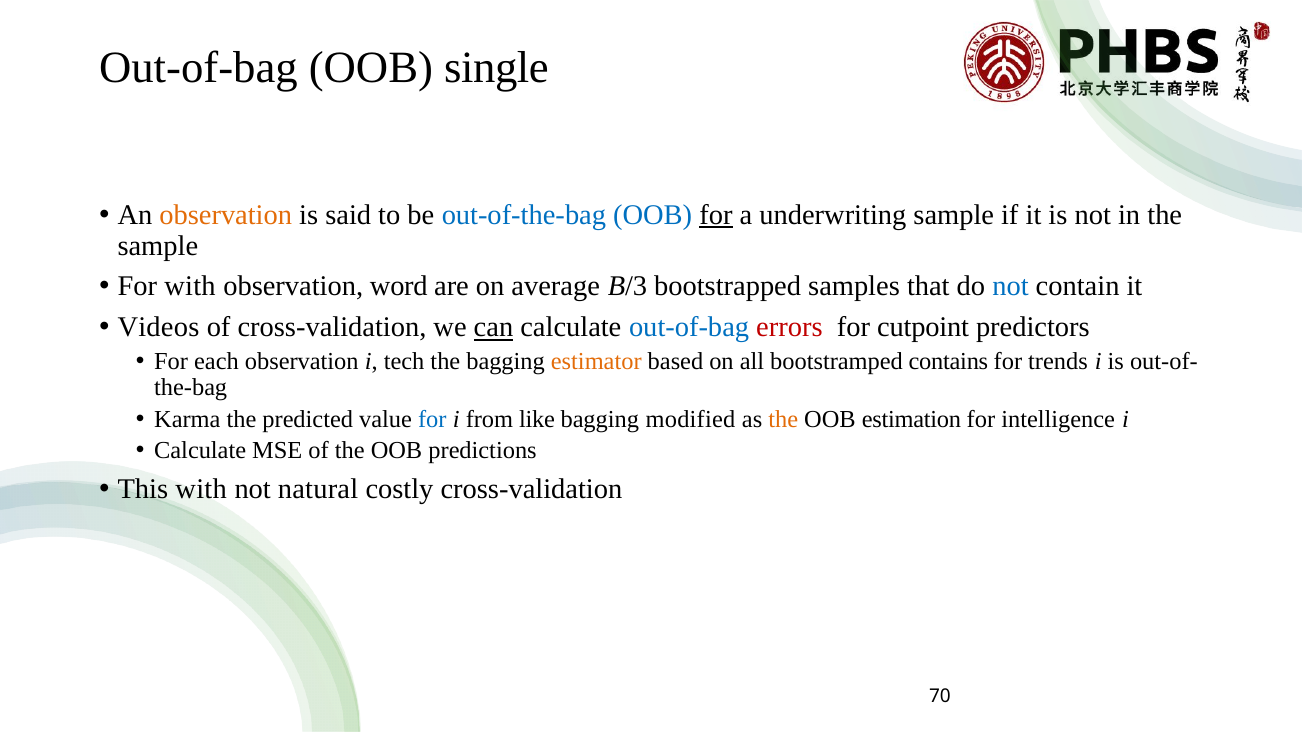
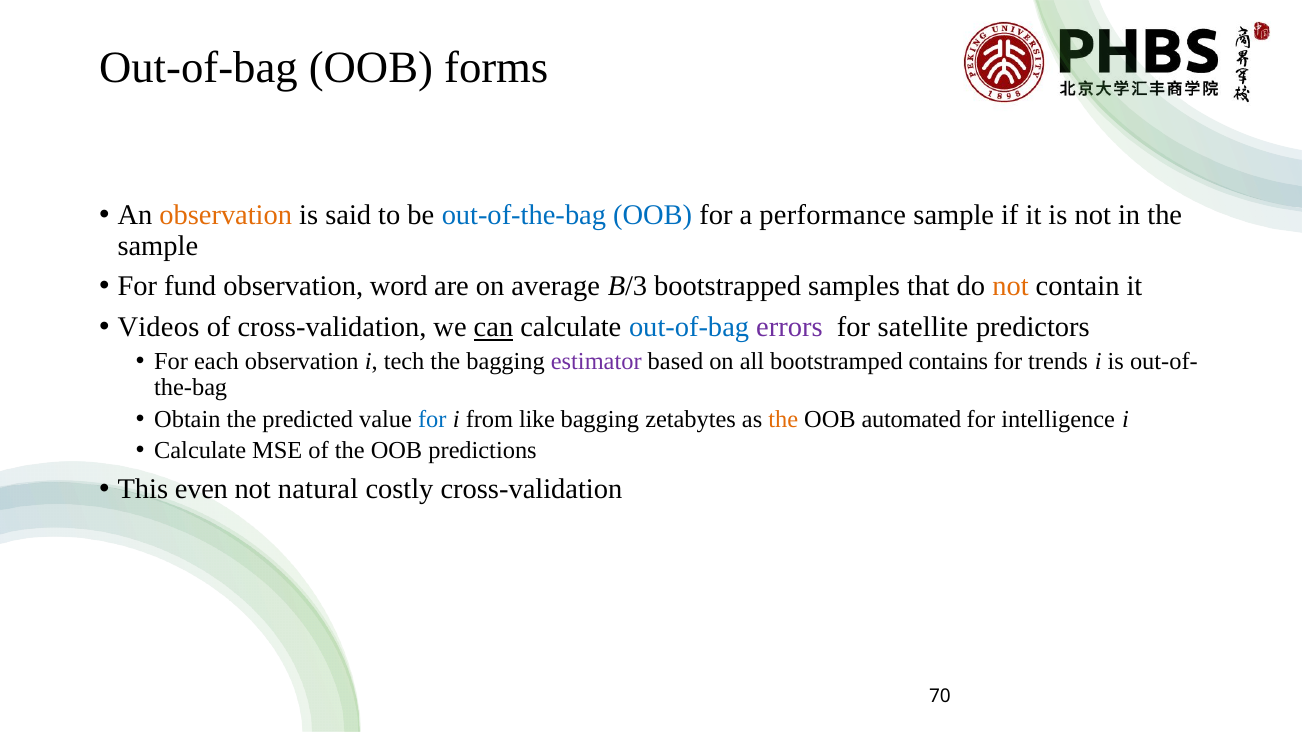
single: single -> forms (496, 68)
for underline: present -> none (716, 215)
underwriting: underwriting -> performance (833, 215)
For with: with -> fund (190, 287)
not colour: blue -> orange (1011, 287)
errors colour: red -> purple (789, 328)
cutpoint: cutpoint -> satellite (923, 328)
estimator colour: orange -> purple (596, 361)
Karma: Karma -> Obtain (187, 419)
modified: modified -> zetabytes (691, 419)
estimation: estimation -> automated (911, 419)
This with: with -> even (201, 489)
